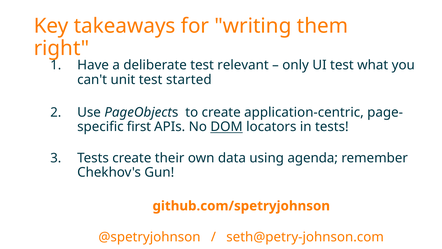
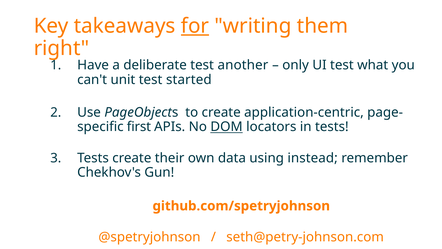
for underline: none -> present (195, 26)
relevant: relevant -> another (243, 65)
agenda: agenda -> instead (313, 158)
